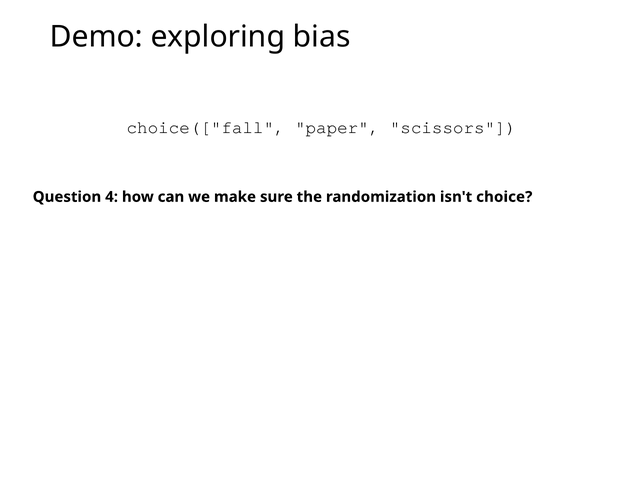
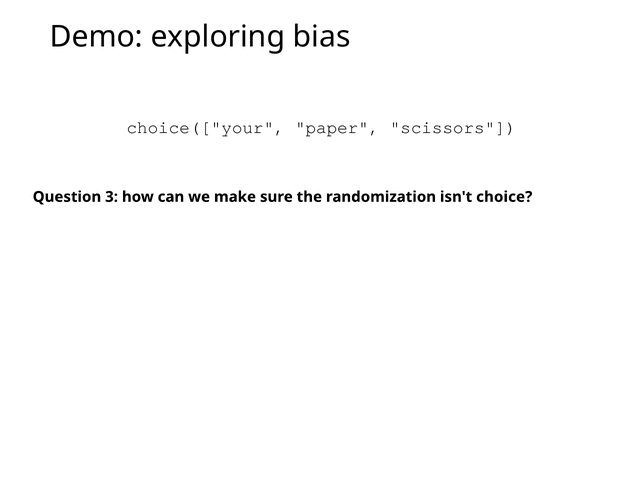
choice(["fall: choice(["fall -> choice(["your (206, 127)
4: 4 -> 3 (112, 197)
